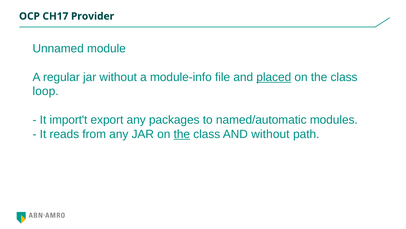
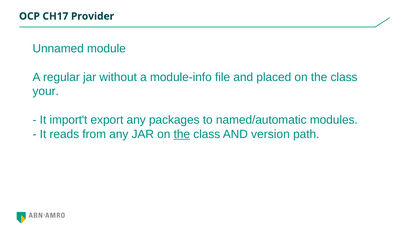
placed underline: present -> none (274, 77)
loop: loop -> your (46, 91)
AND without: without -> version (270, 134)
